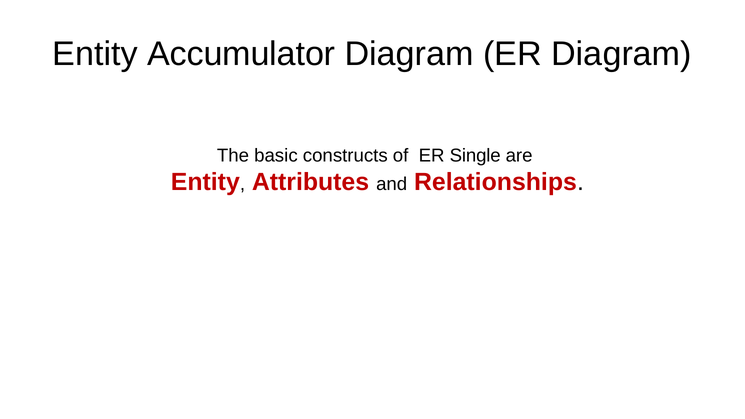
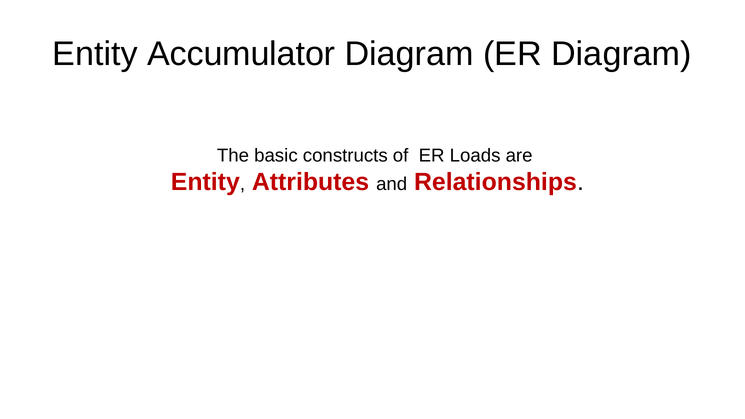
Single: Single -> Loads (475, 156)
